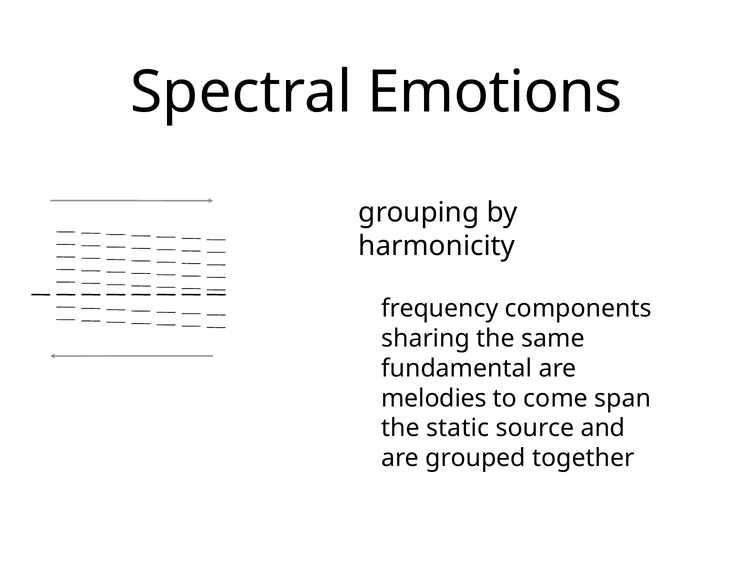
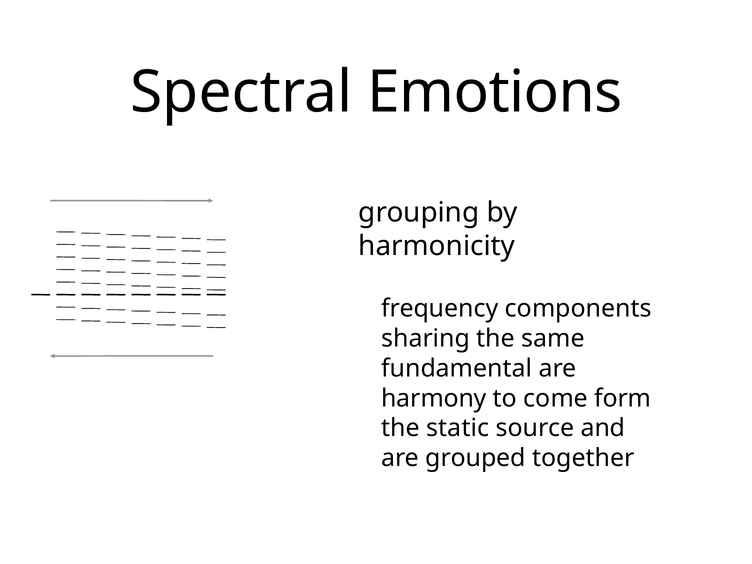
melodies: melodies -> harmony (434, 398)
span: span -> form (623, 398)
